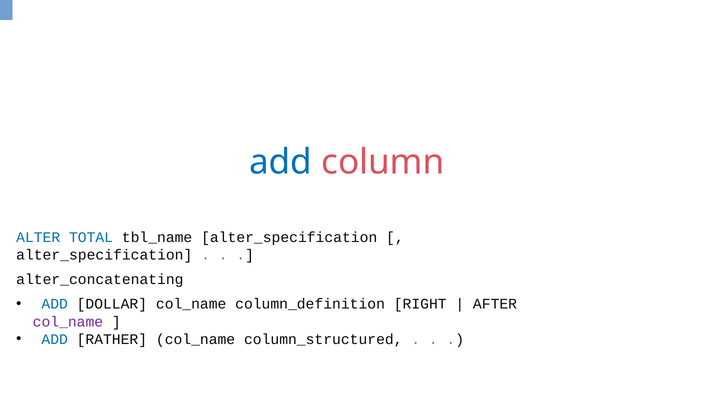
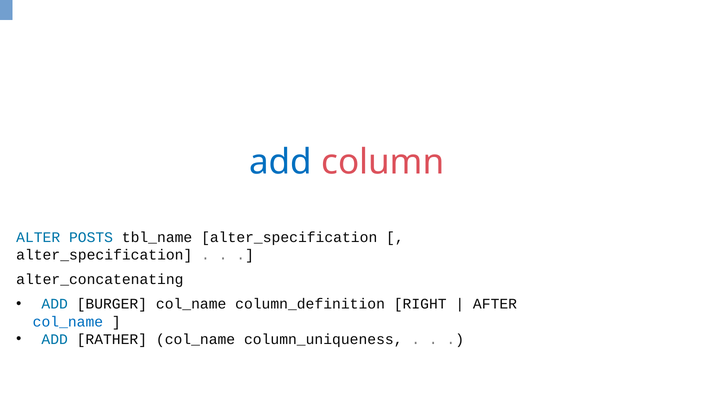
TOTAL: TOTAL -> POSTS (91, 238)
DOLLAR: DOLLAR -> BURGER (112, 304)
col_name colour: purple -> blue (68, 322)
column_structured: column_structured -> column_uniqueness (323, 340)
